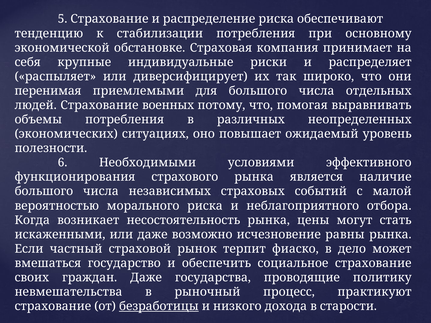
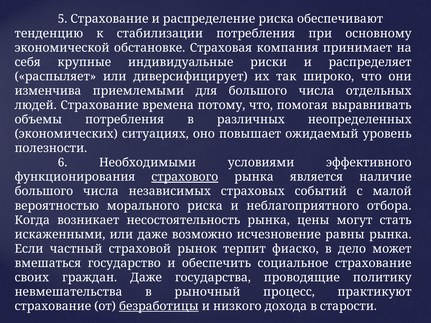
перенимая: перенимая -> изменчива (48, 91)
военных: военных -> времена (168, 105)
страхового underline: none -> present (185, 177)
